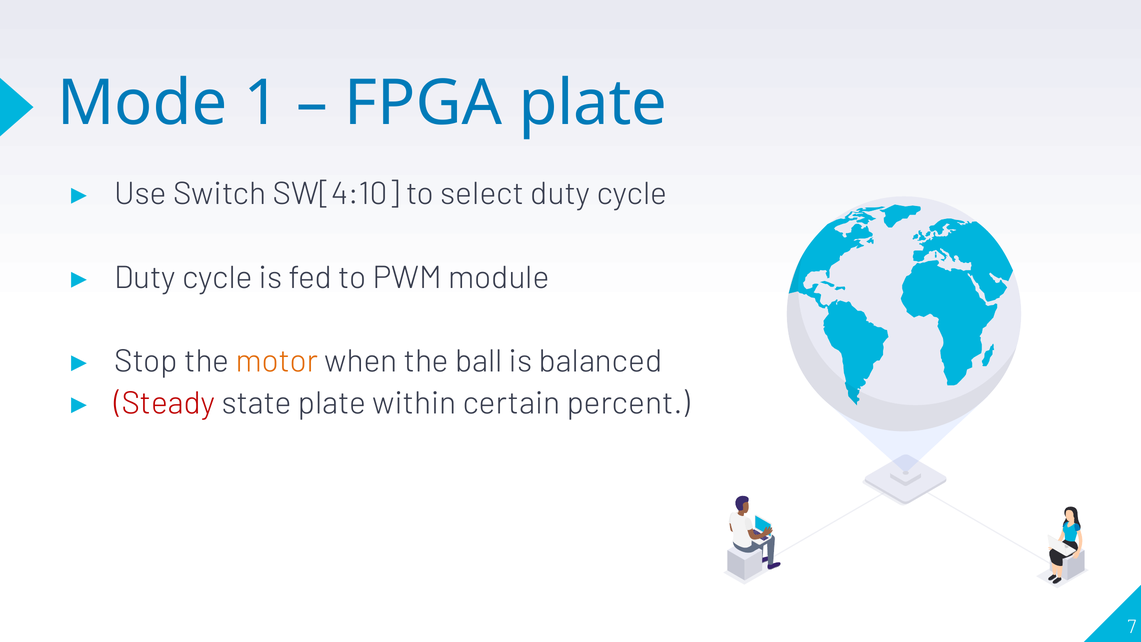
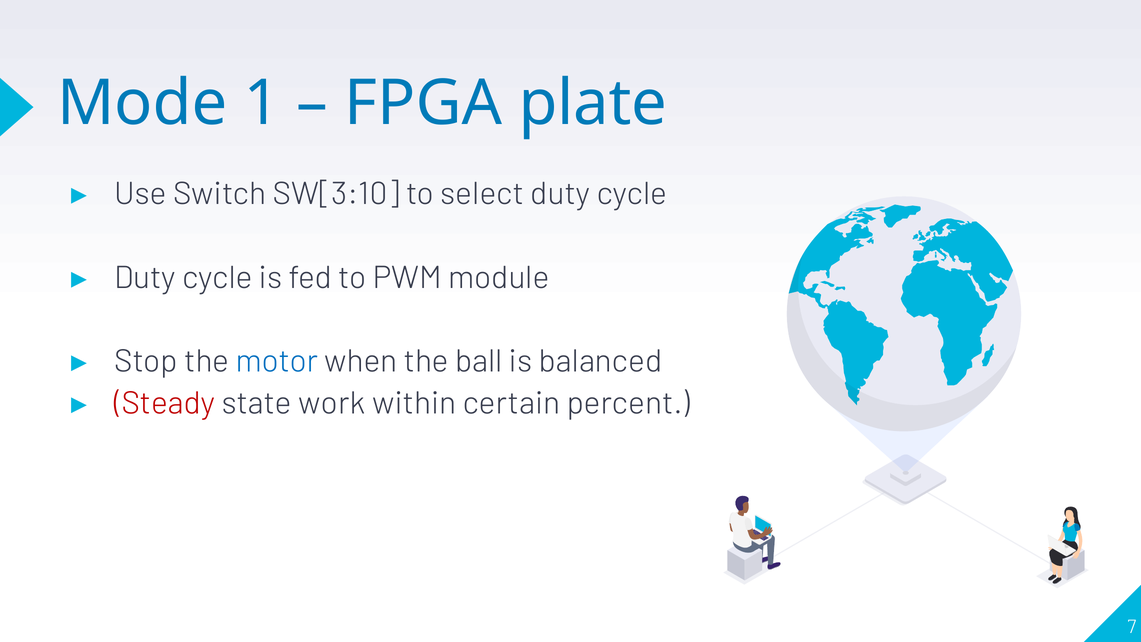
SW[4:10: SW[4:10 -> SW[3:10 (336, 194)
motor colour: orange -> blue (277, 361)
state plate: plate -> work (332, 403)
